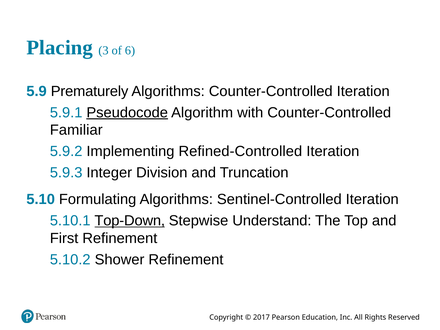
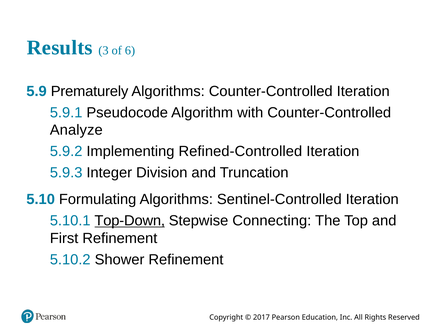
Placing: Placing -> Results (60, 48)
Pseudocode underline: present -> none (127, 113)
Familiar: Familiar -> Analyze (76, 130)
Understand: Understand -> Connecting (272, 221)
